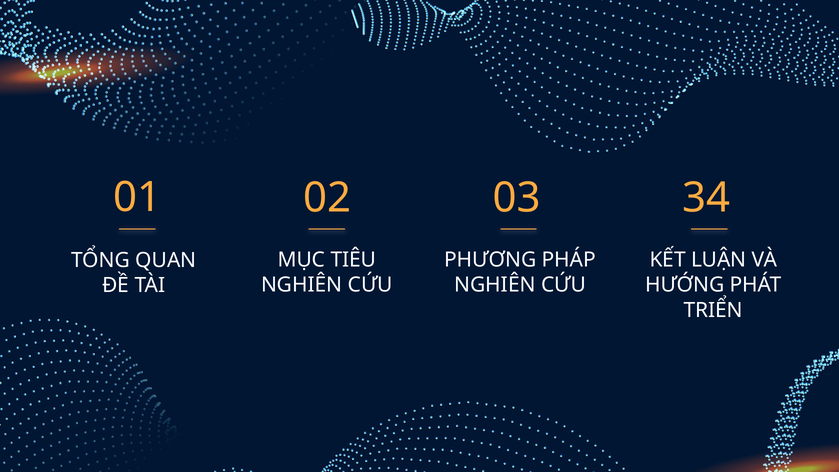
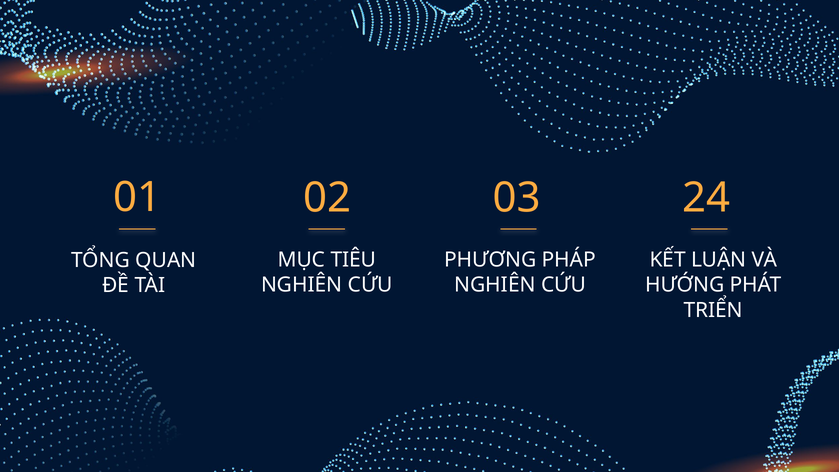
34: 34 -> 24 (706, 198)
